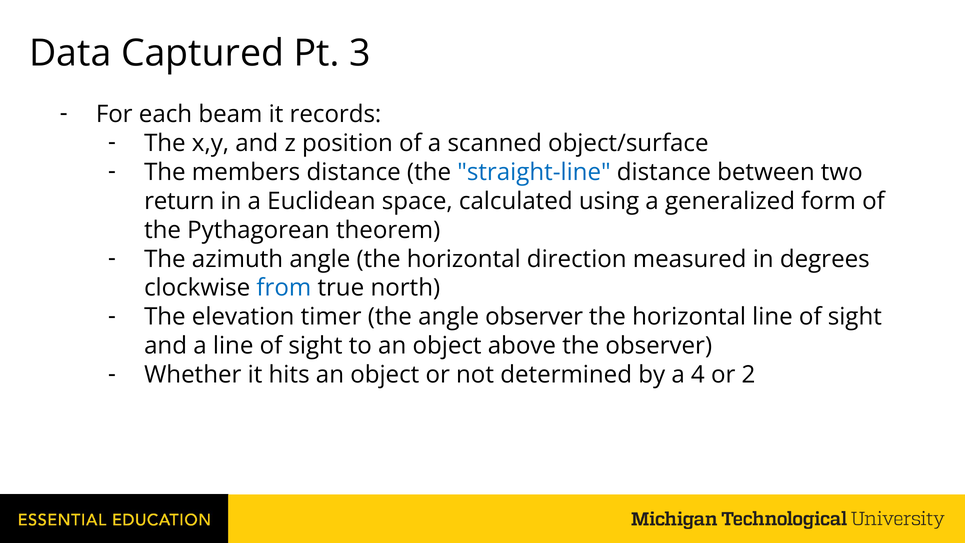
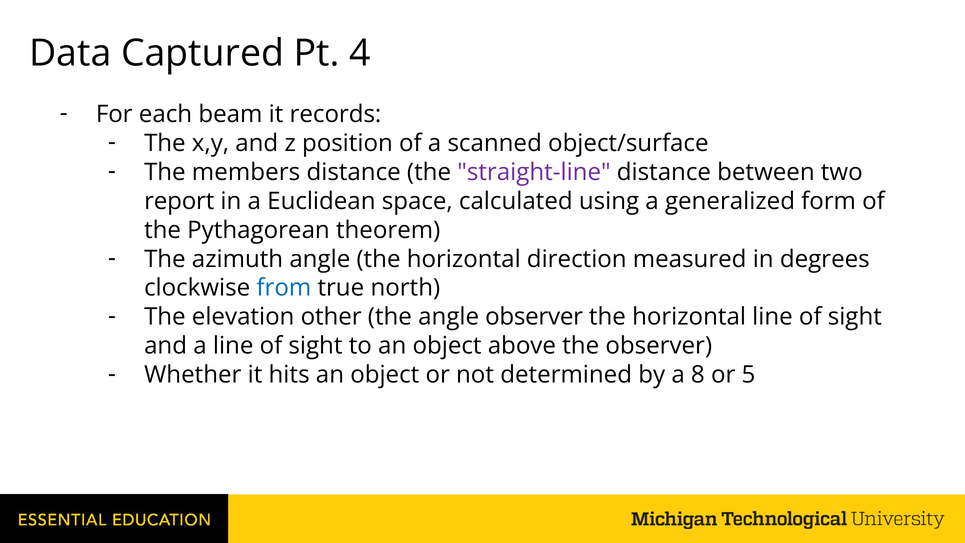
3: 3 -> 4 (360, 53)
straight-line colour: blue -> purple (534, 172)
return: return -> report (179, 201)
timer: timer -> other (331, 317)
4: 4 -> 8 (698, 375)
2: 2 -> 5 (748, 375)
